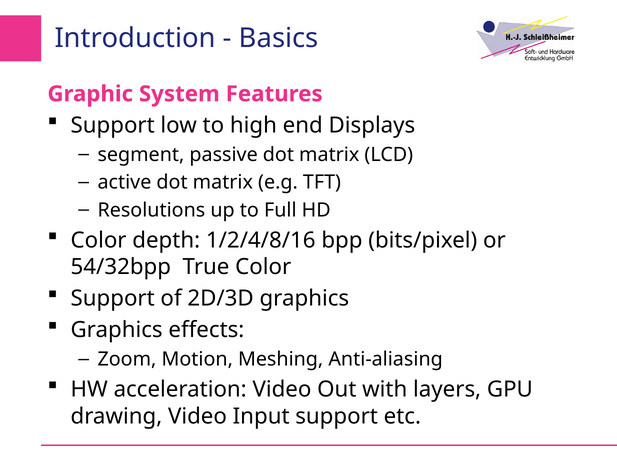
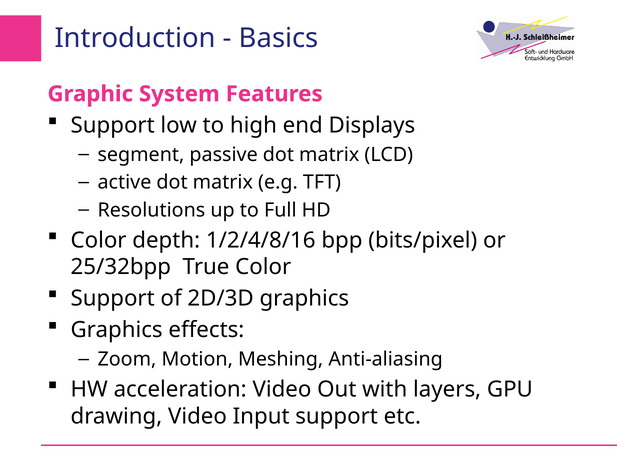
54/32bpp: 54/32bpp -> 25/32bpp (121, 267)
